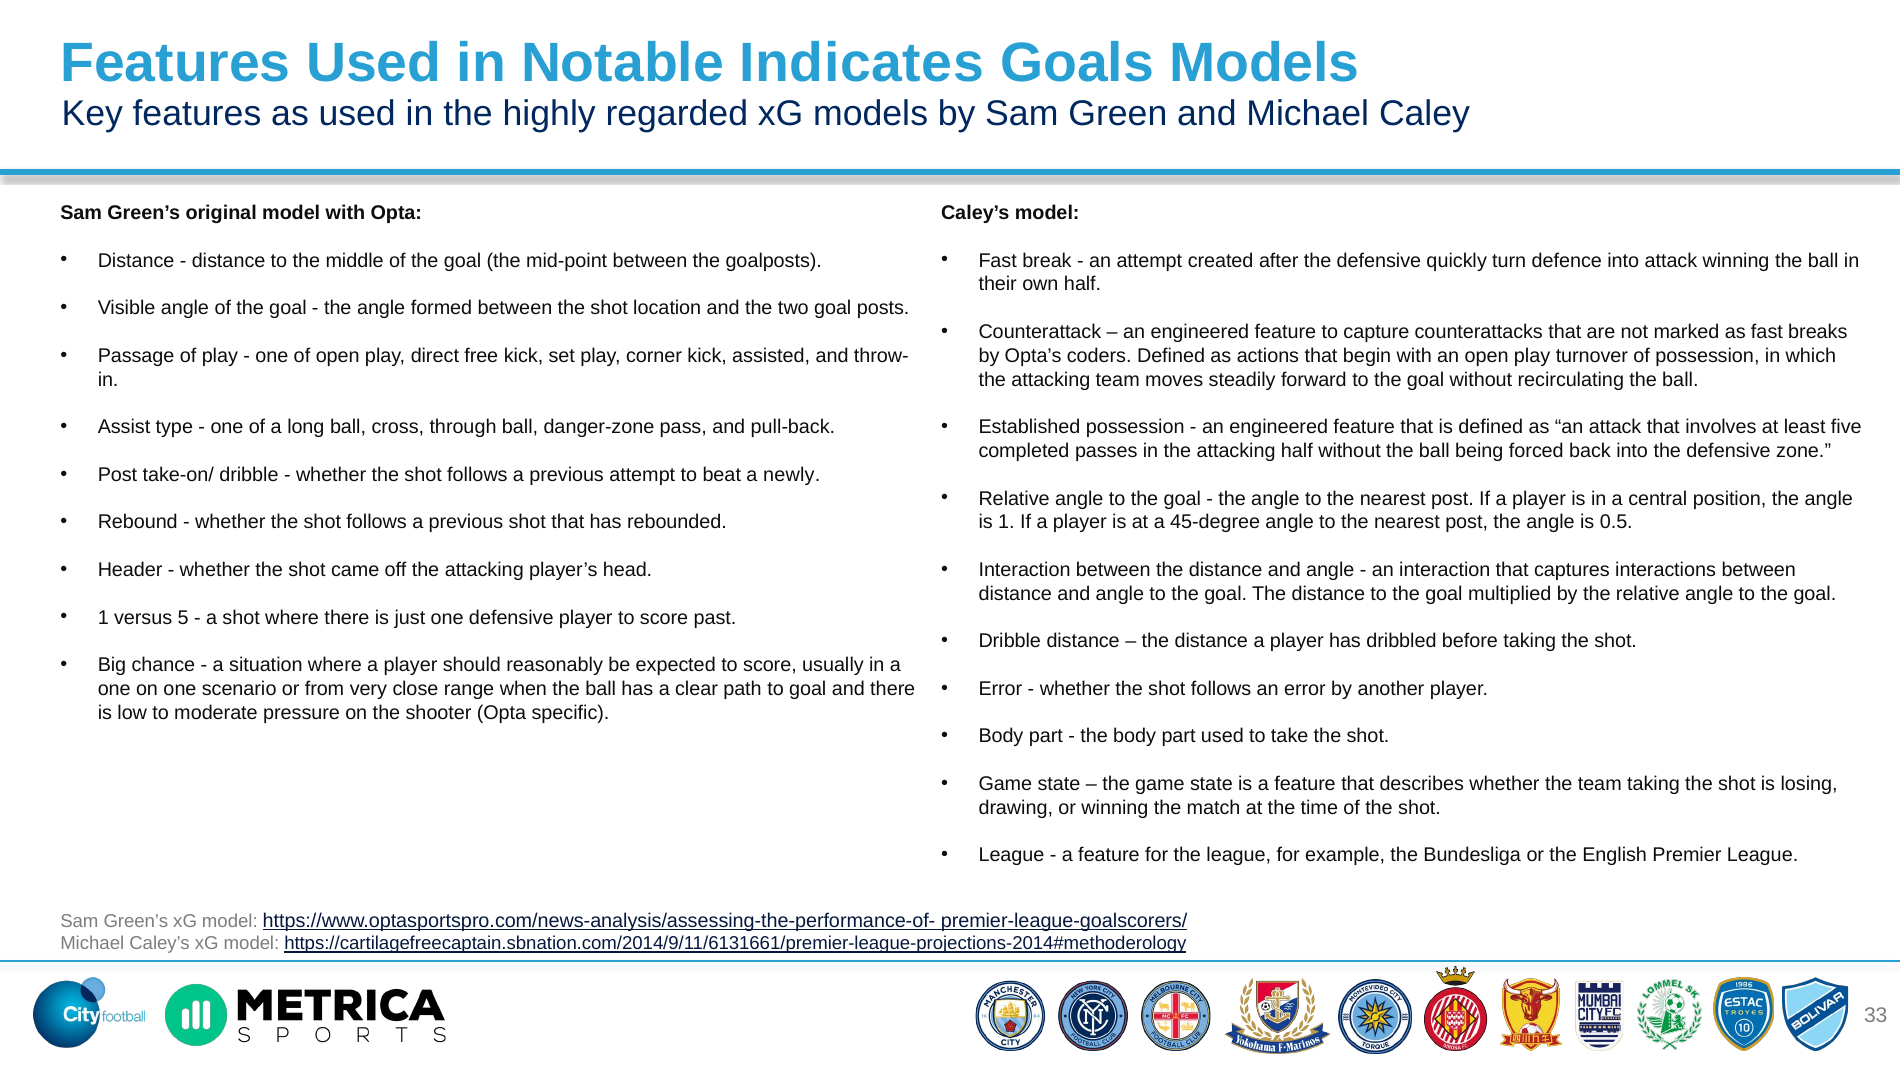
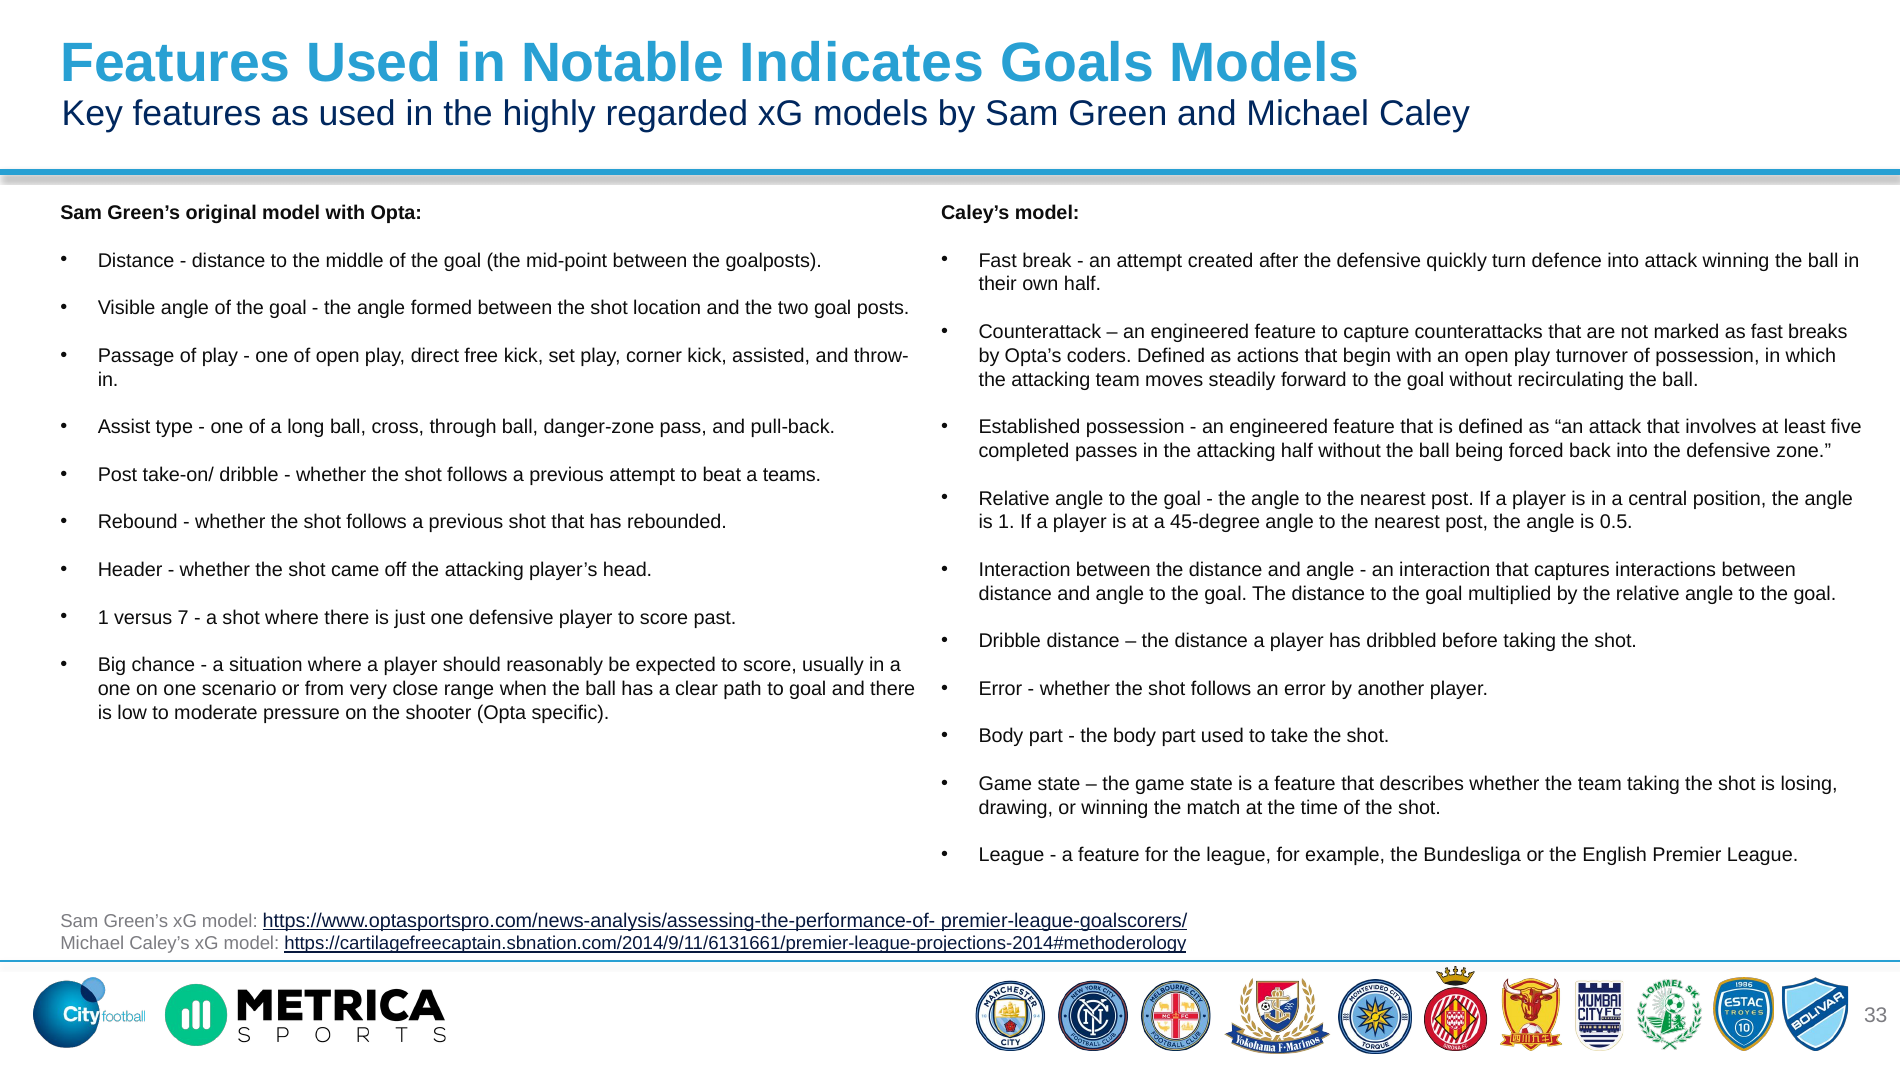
newly: newly -> teams (792, 475)
5: 5 -> 7 (183, 617)
